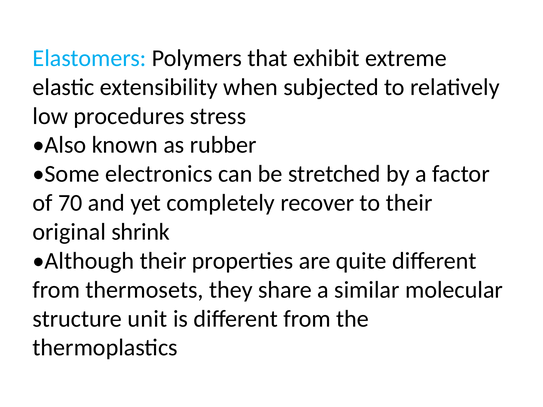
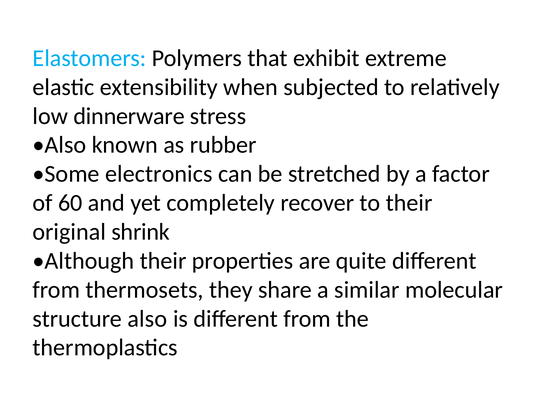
procedures: procedures -> dinnerware (129, 116)
70: 70 -> 60 (70, 203)
structure unit: unit -> also (147, 319)
